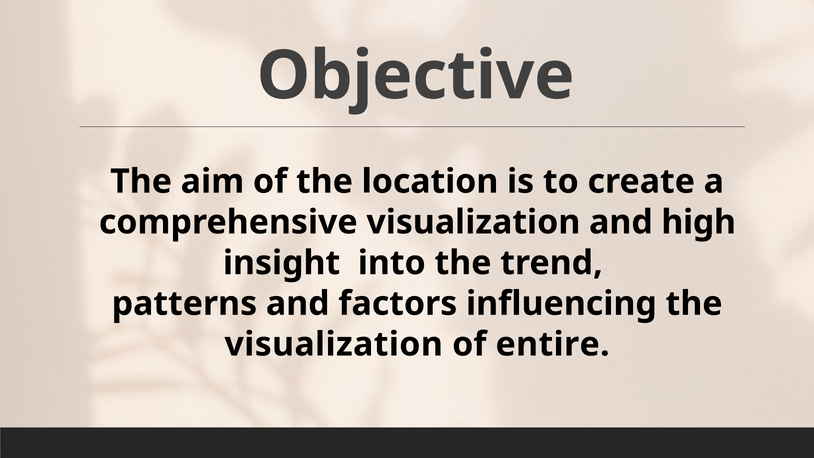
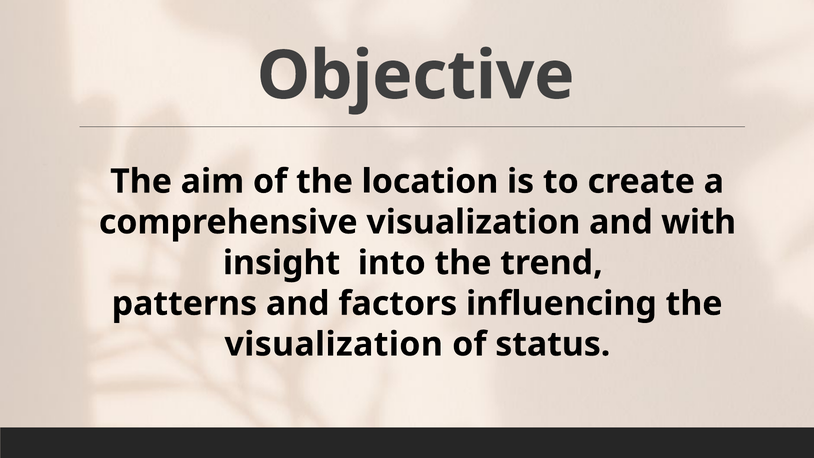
high: high -> with (699, 222)
entire: entire -> status (553, 344)
